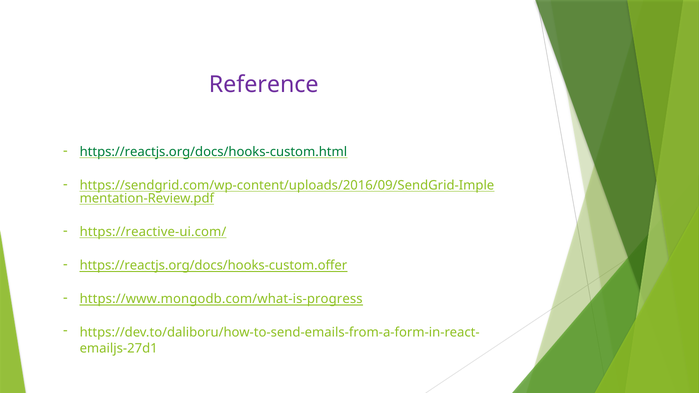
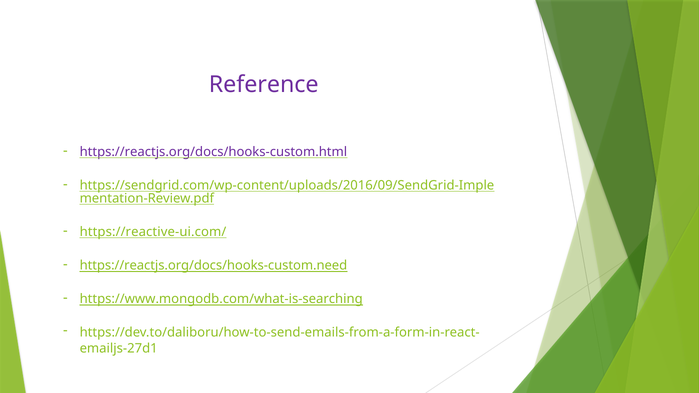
https://reactjs.org/docs/hooks-custom.html colour: green -> purple (213, 152)
https://reactjs.org/docs/hooks-custom.offer: https://reactjs.org/docs/hooks-custom.offer -> https://reactjs.org/docs/hooks-custom.need (213, 266)
https://www.mongodb.com/what-is-progress: https://www.mongodb.com/what-is-progress -> https://www.mongodb.com/what-is-searching (221, 299)
